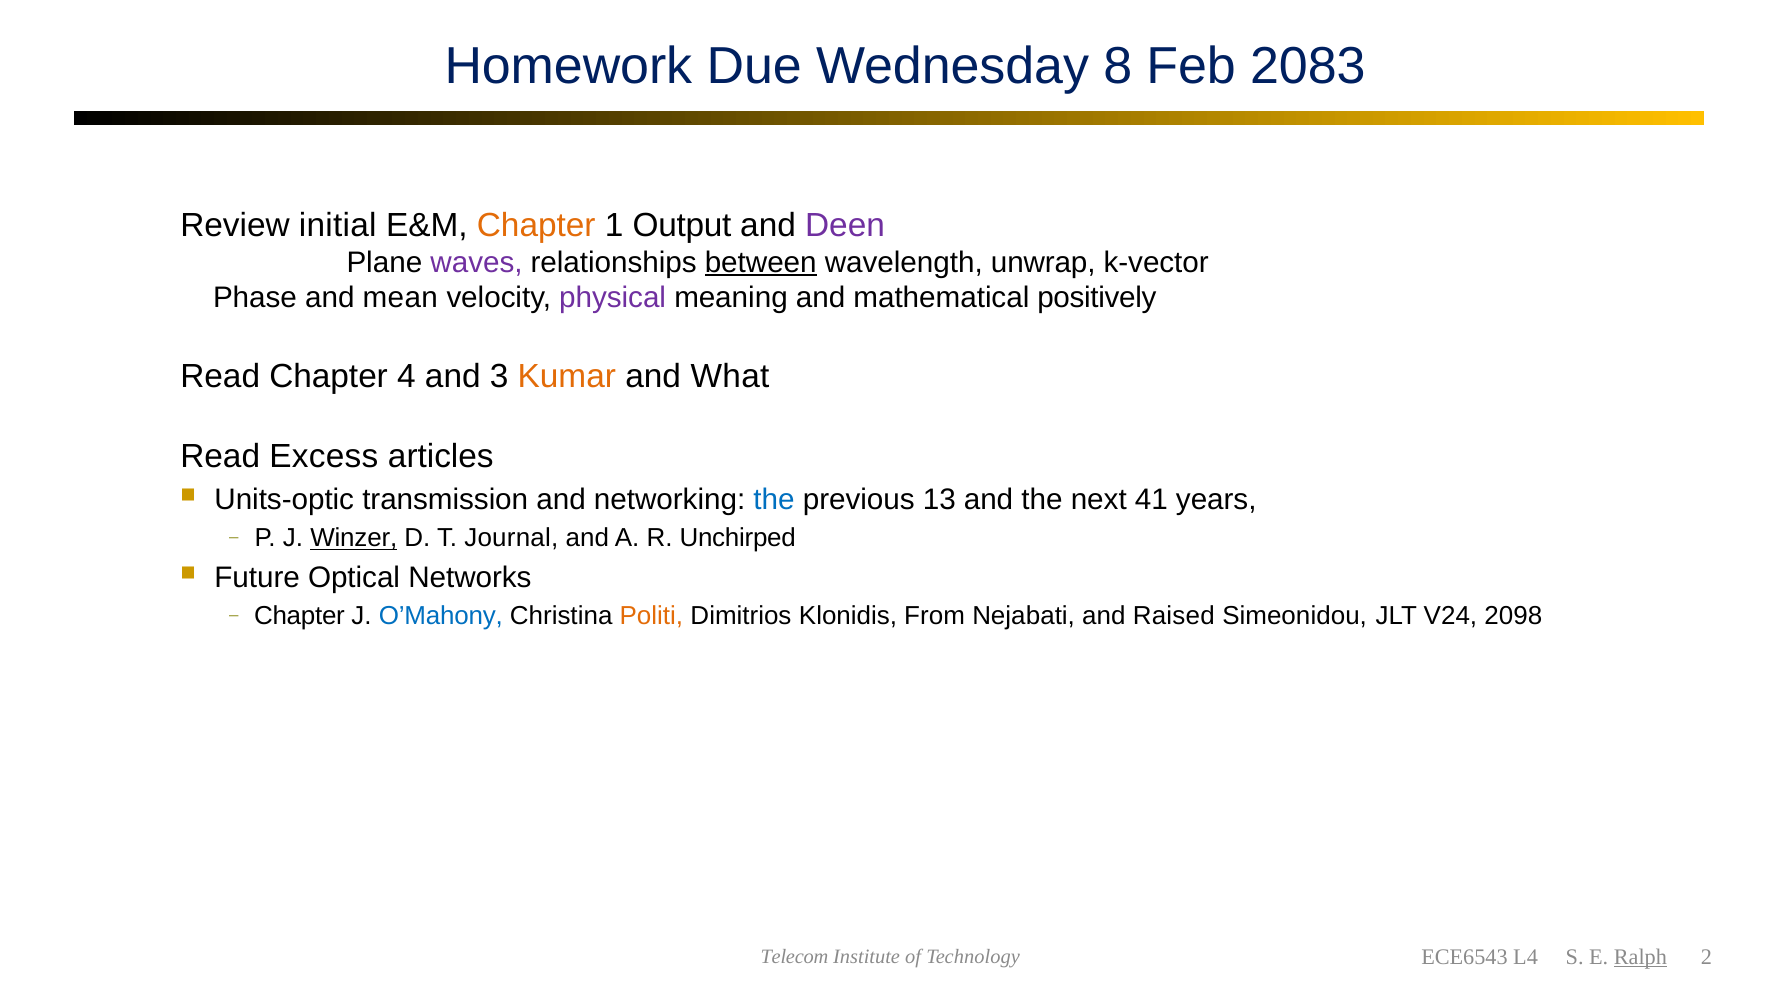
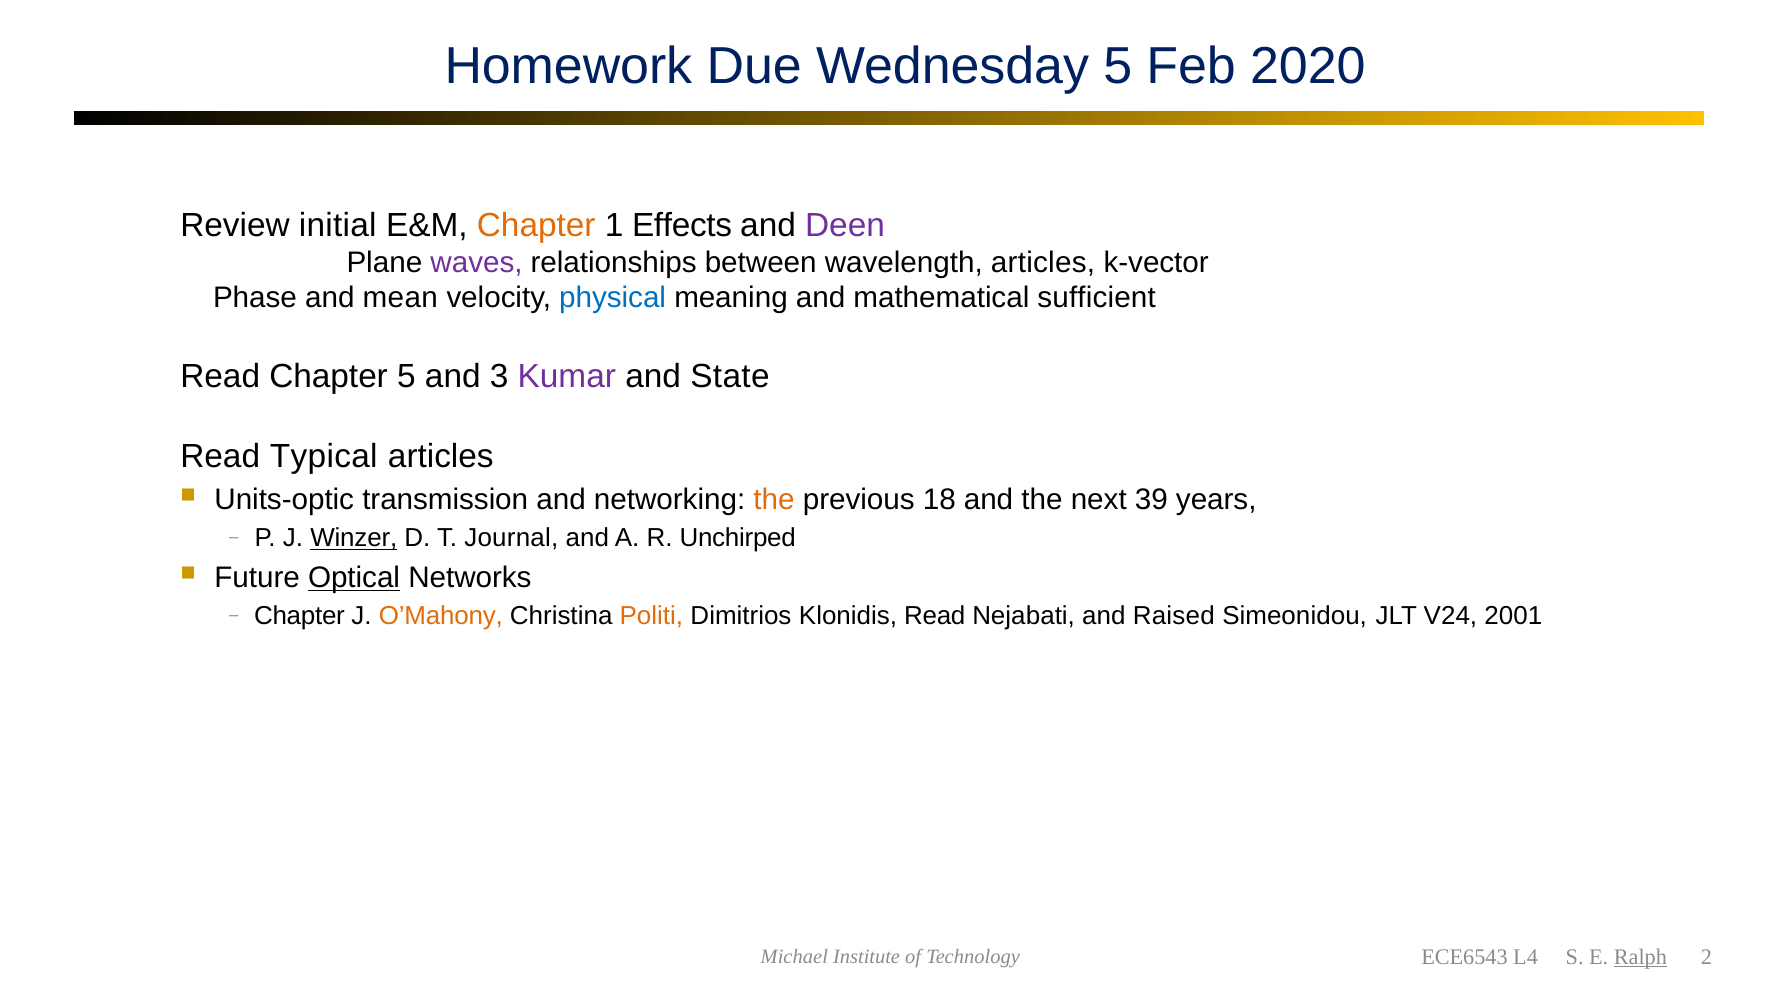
Wednesday 8: 8 -> 5 (1118, 66)
2083: 2083 -> 2020 (1308, 66)
Output: Output -> Effects (682, 225)
between underline: present -> none (761, 262)
wavelength unwrap: unwrap -> articles (1043, 262)
physical colour: purple -> blue (613, 298)
positively: positively -> sufficient (1097, 298)
Chapter 4: 4 -> 5 (406, 376)
Kumar colour: orange -> purple (567, 376)
What: What -> State (730, 376)
Excess: Excess -> Typical (324, 456)
the colour: blue -> orange (774, 500)
13: 13 -> 18 (939, 500)
41: 41 -> 39 (1151, 500)
Optical underline: none -> present (354, 578)
O’Mahony colour: blue -> orange (441, 616)
Klonidis From: From -> Read (935, 616)
2098: 2098 -> 2001 (1513, 616)
Telecom: Telecom -> Michael (794, 957)
